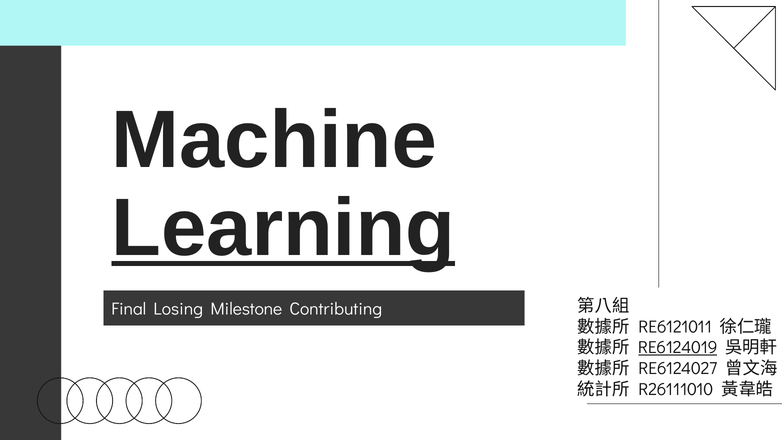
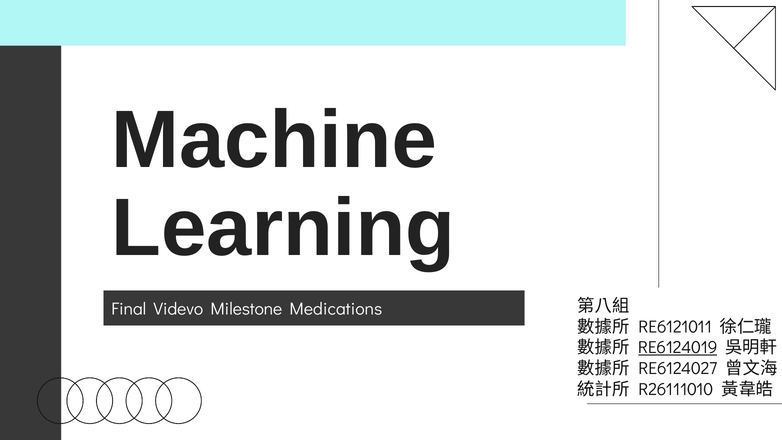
Learning underline: present -> none (283, 228)
Losing: Losing -> Videvo (178, 309)
Contributing: Contributing -> Medications (336, 309)
